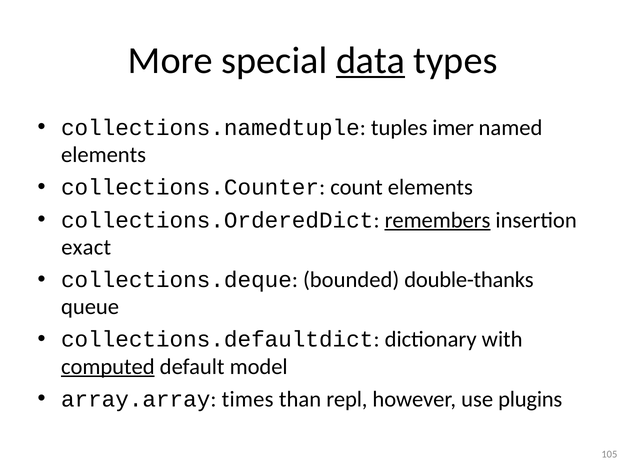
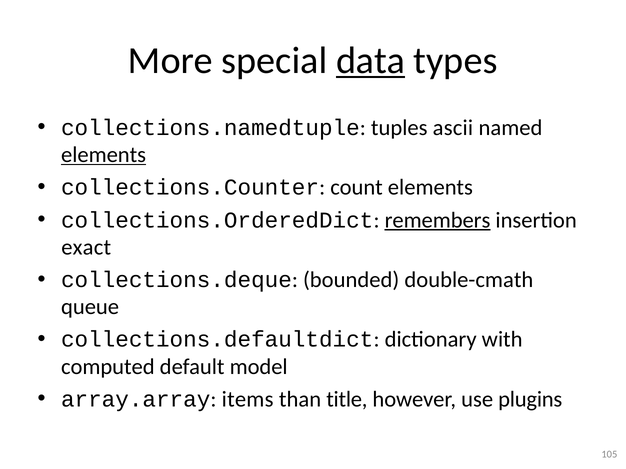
imer: imer -> ascii (453, 128)
elements underline: none -> present (104, 155)
double-thanks: double-thanks -> double-cmath (469, 280)
computed underline: present -> none (108, 367)
times: times -> items (248, 400)
repl: repl -> title (347, 400)
